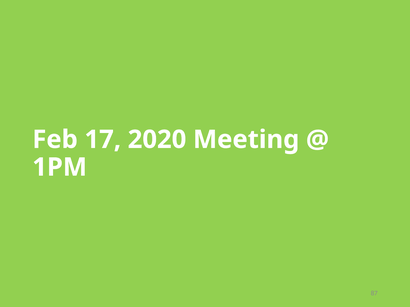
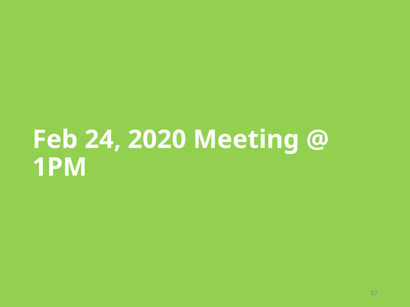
17: 17 -> 24 (103, 140)
